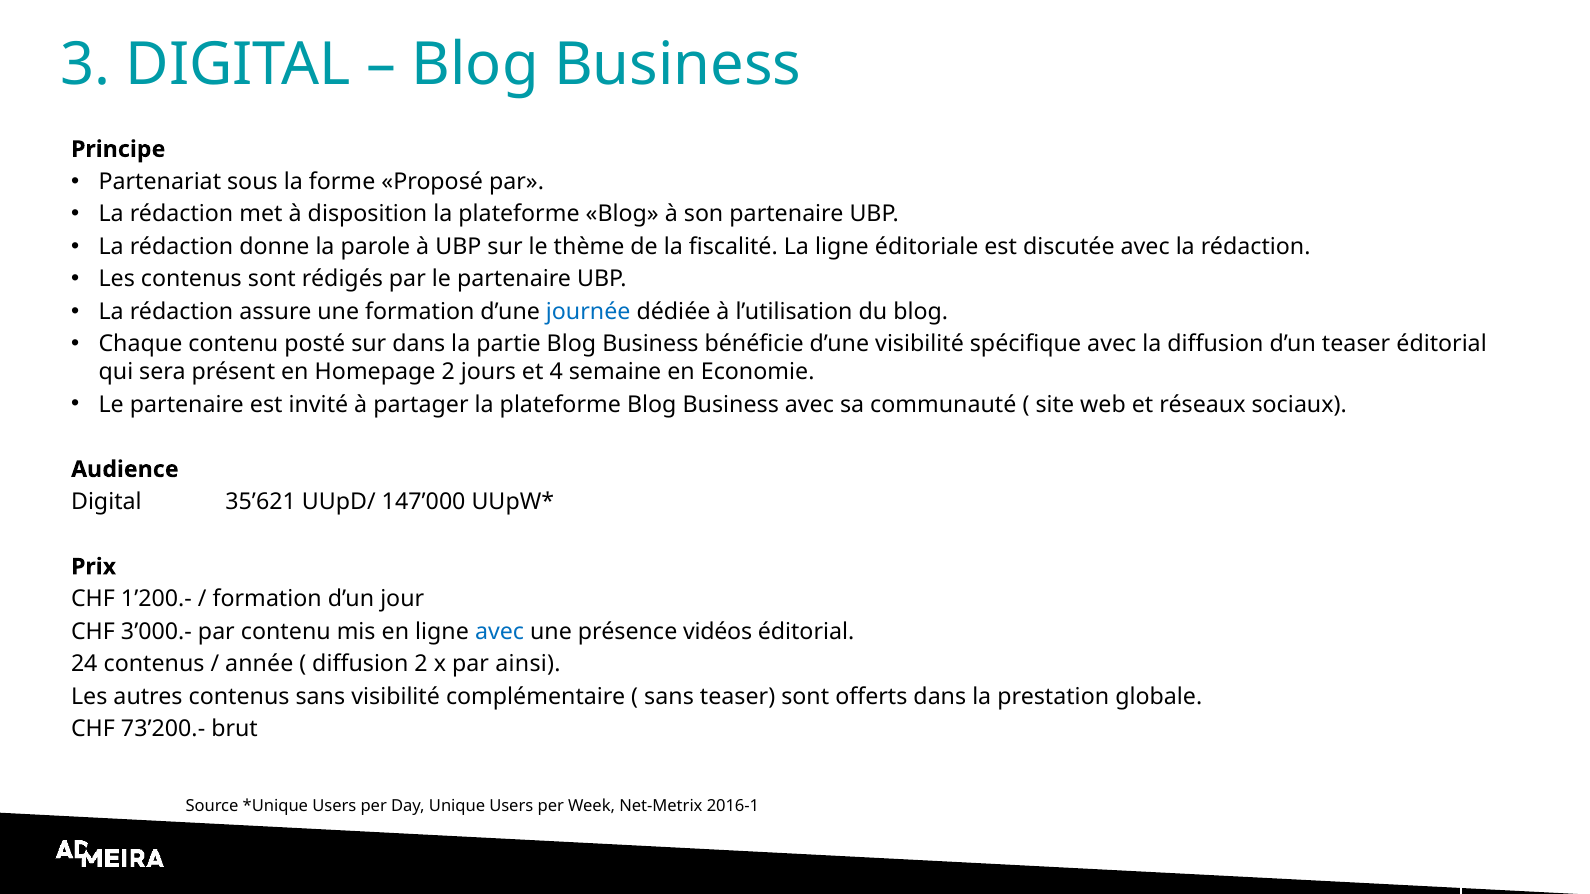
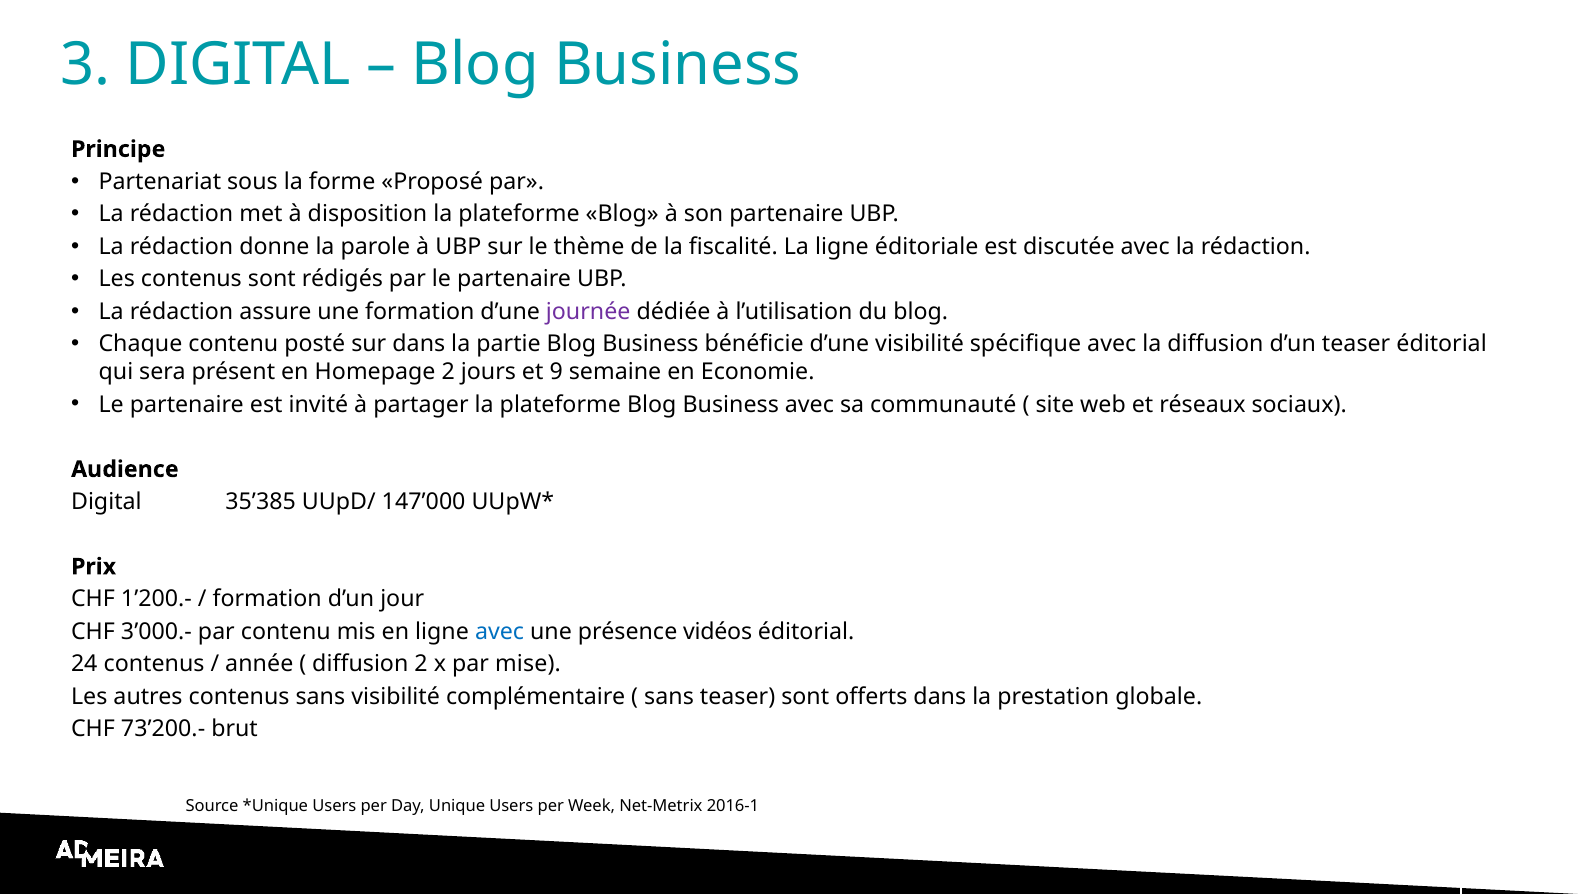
journée colour: blue -> purple (588, 312)
4: 4 -> 9 (556, 372)
35’621: 35’621 -> 35’385 (261, 502)
ainsi: ainsi -> mise (528, 664)
